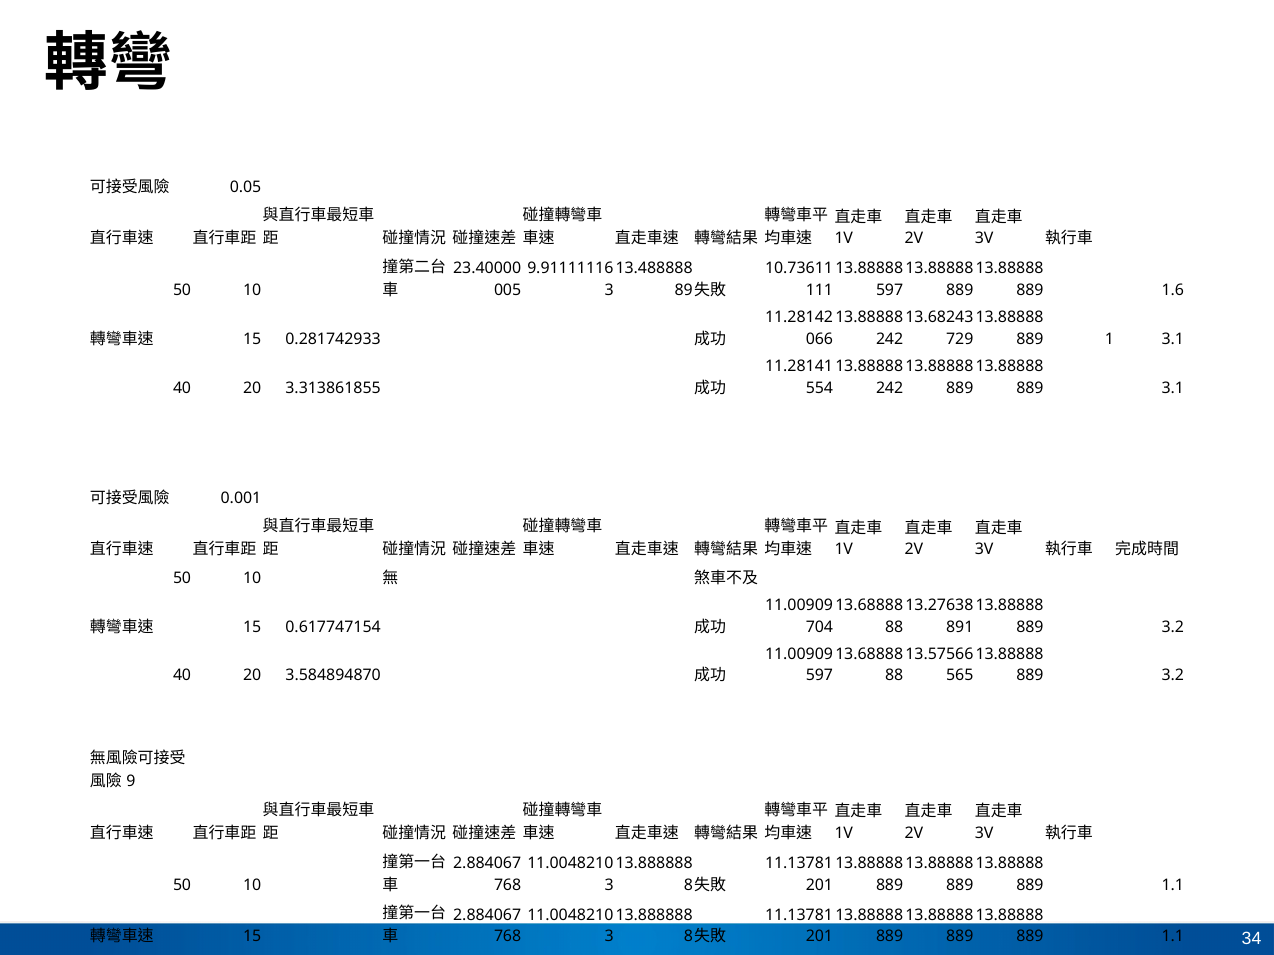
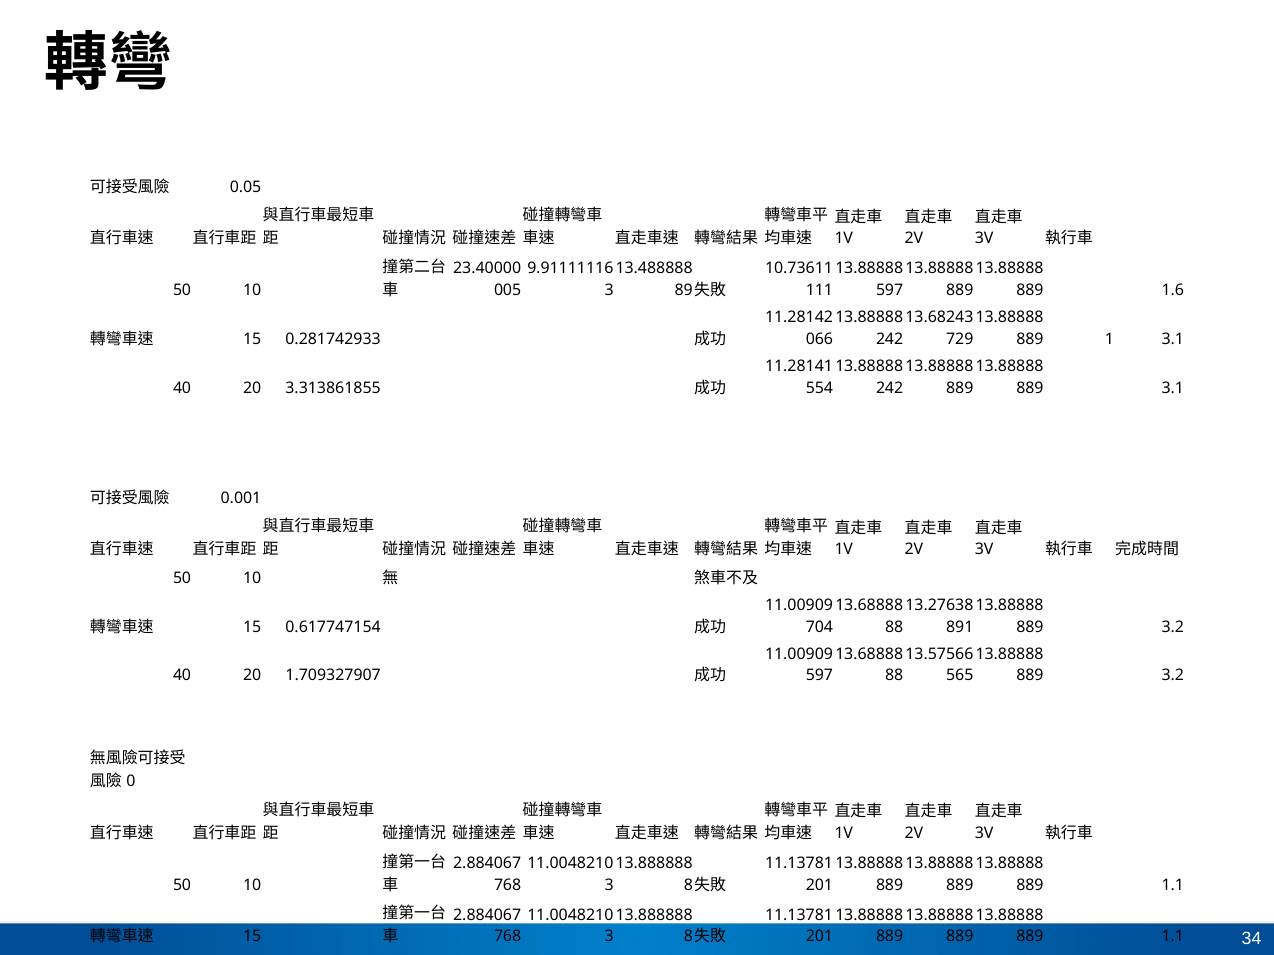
3.584894870: 3.584894870 -> 1.709327907 (333, 676)
9: 9 -> 0 (131, 782)
